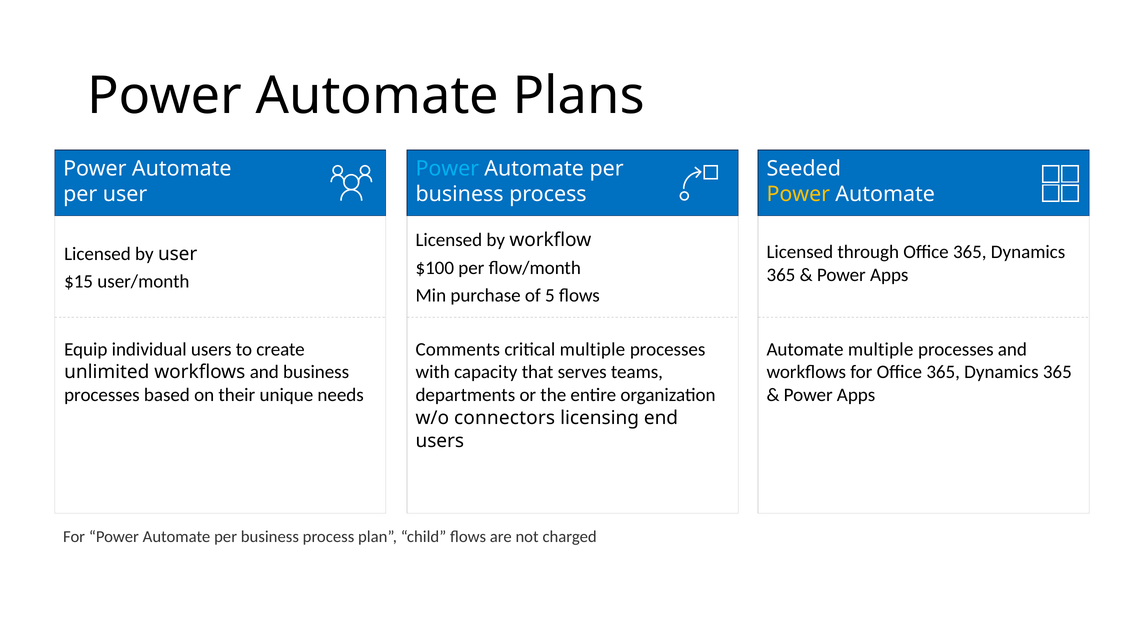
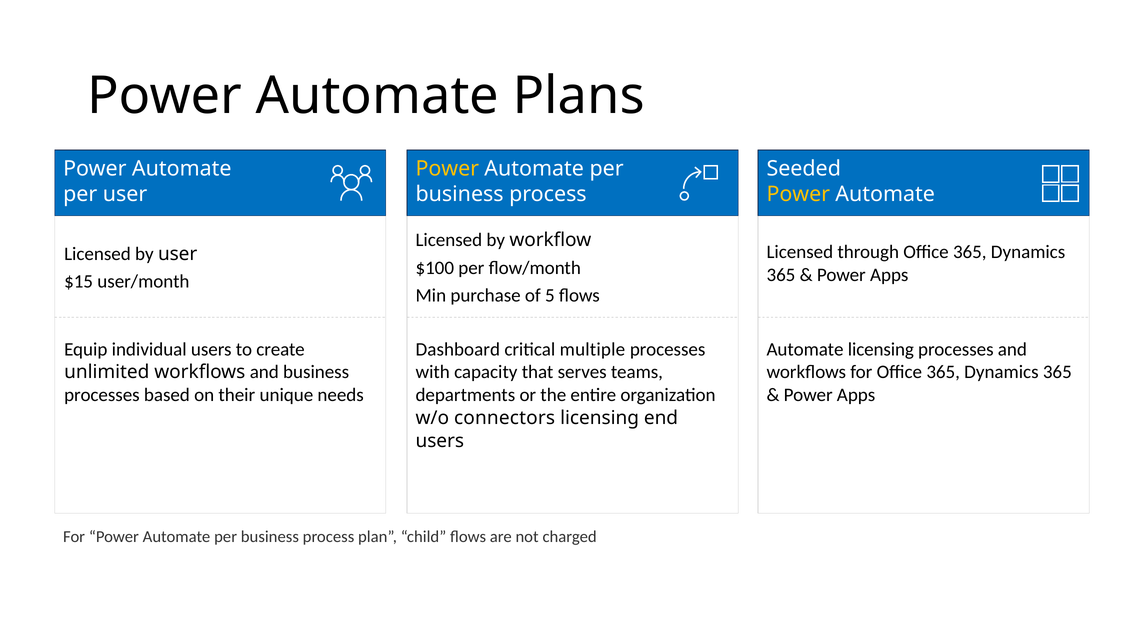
Power colour: light blue -> yellow (447, 169)
Comments: Comments -> Dashboard (458, 350)
Automate multiple: multiple -> licensing (881, 350)
